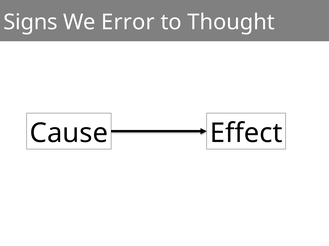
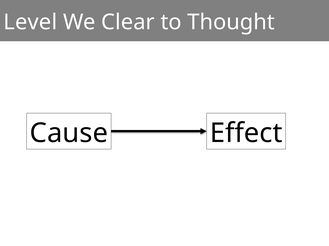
Signs: Signs -> Level (30, 22)
Error: Error -> Clear (128, 22)
